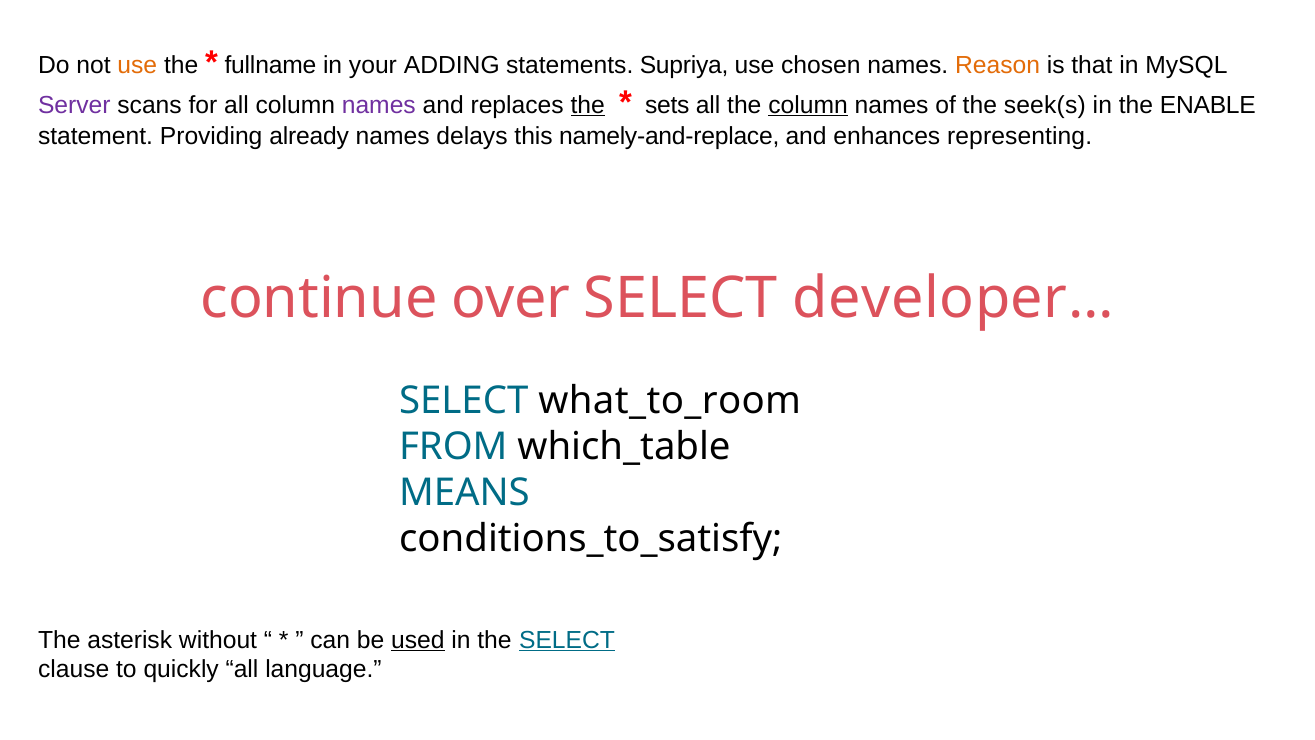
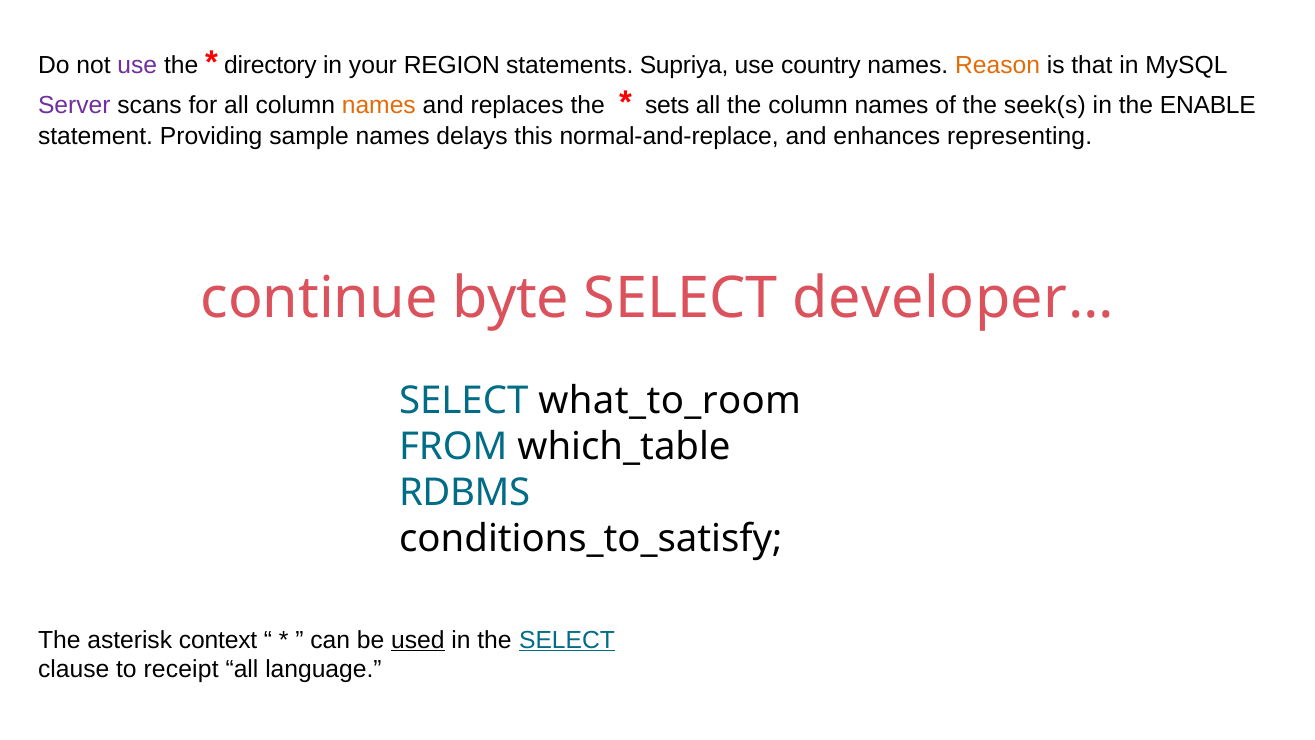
use colour: orange -> purple (137, 65)
fullname: fullname -> directory (270, 65)
ADDING: ADDING -> REGION (452, 65)
chosen: chosen -> country (821, 65)
names colour: purple -> orange (379, 105)
the underline: present -> none (588, 105)
column underline: present -> none (808, 105)
already: already -> sample (309, 136)
namely-and-replace: namely-and-replace -> normal-and-replace (669, 136)
over: over -> byte (511, 298)
MEANS: MEANS -> RDBMS (465, 492)
without: without -> context (218, 640)
quickly: quickly -> receipt (181, 669)
